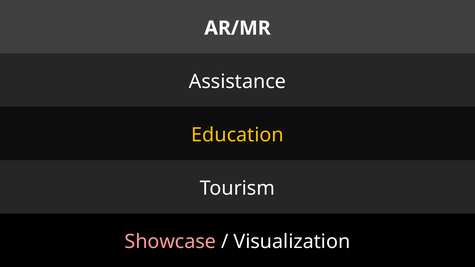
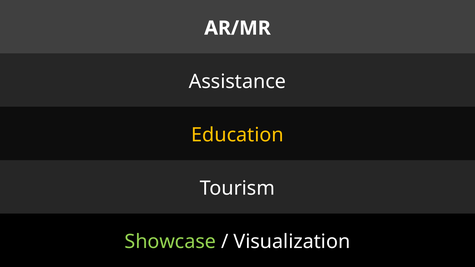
Showcase colour: pink -> light green (170, 242)
